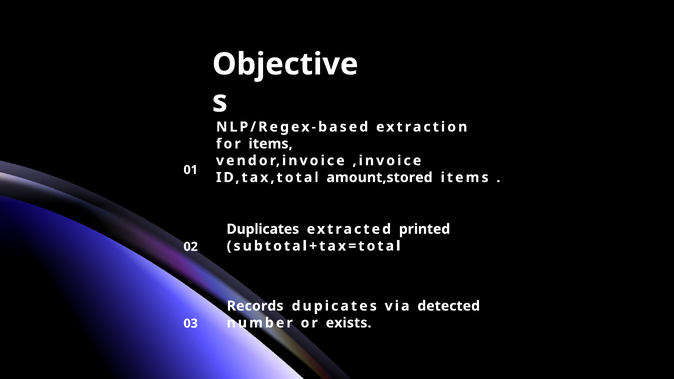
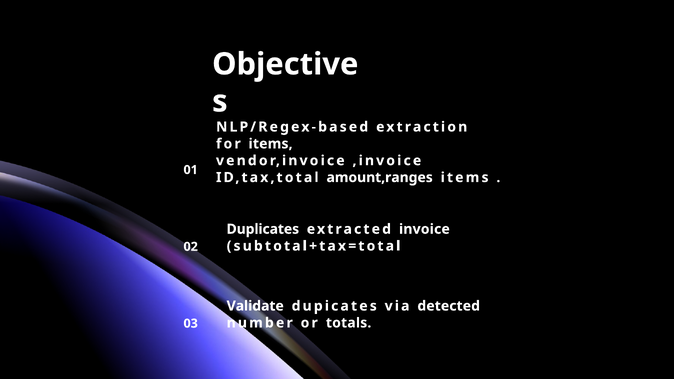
amount,stored: amount,stored -> amount,ranges (380, 178)
printed: printed -> invoice (424, 229)
Records: Records -> Validate (255, 306)
exists: exists -> totals (349, 323)
